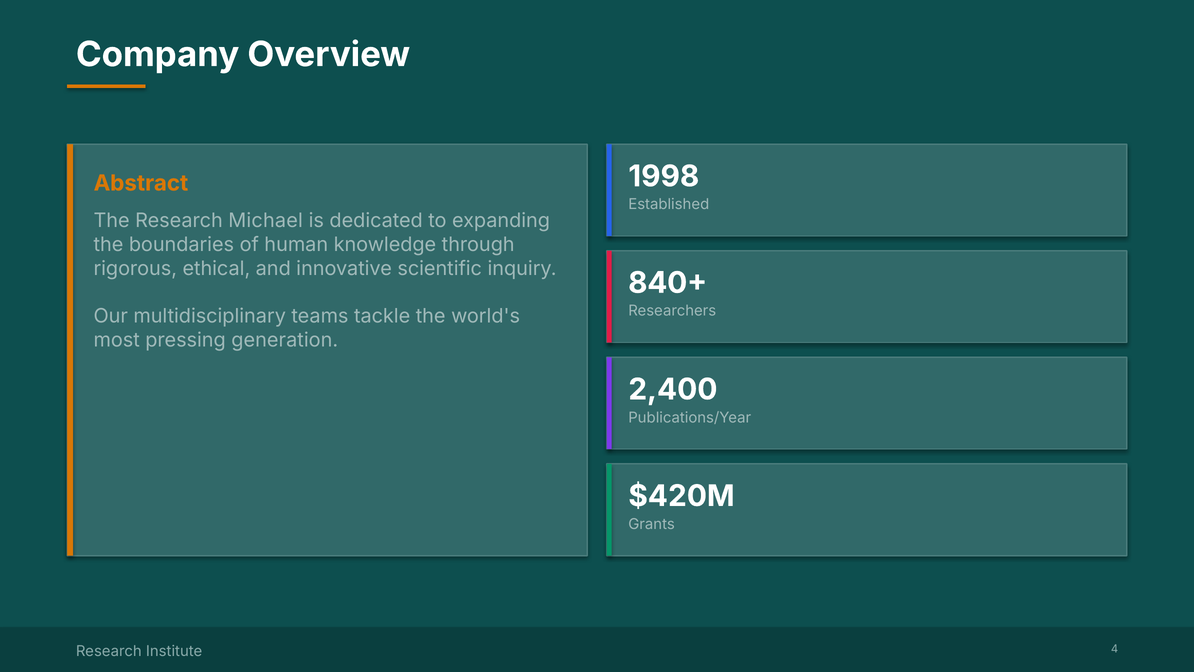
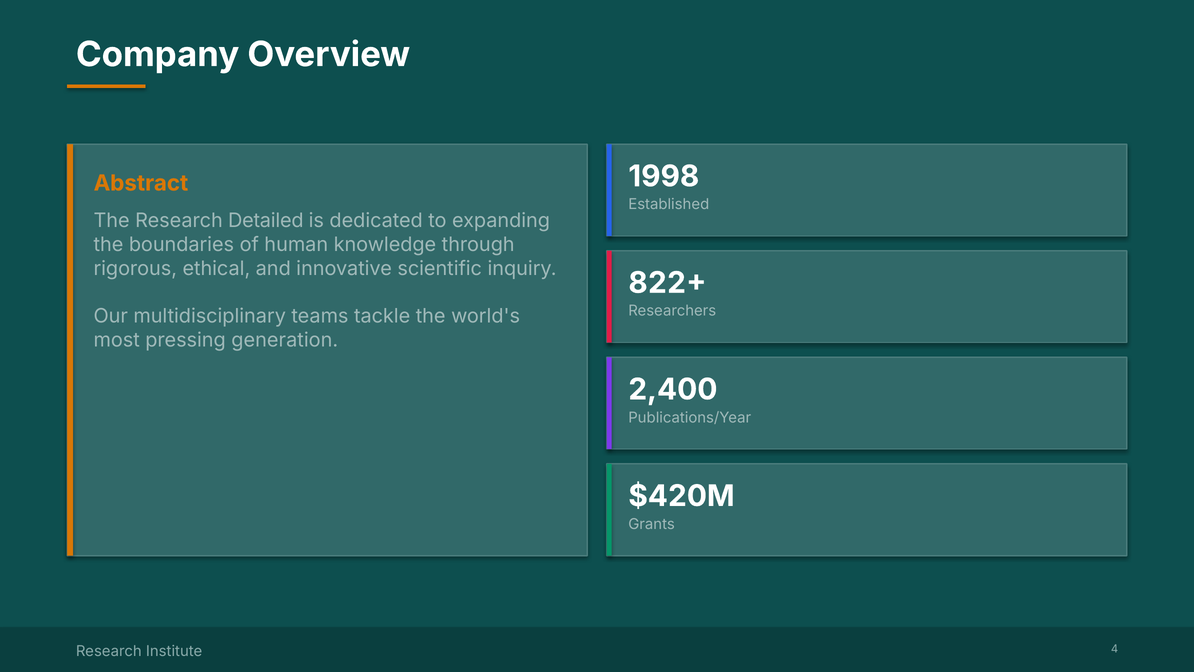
Michael: Michael -> Detailed (266, 221)
840+: 840+ -> 822+ (667, 283)
